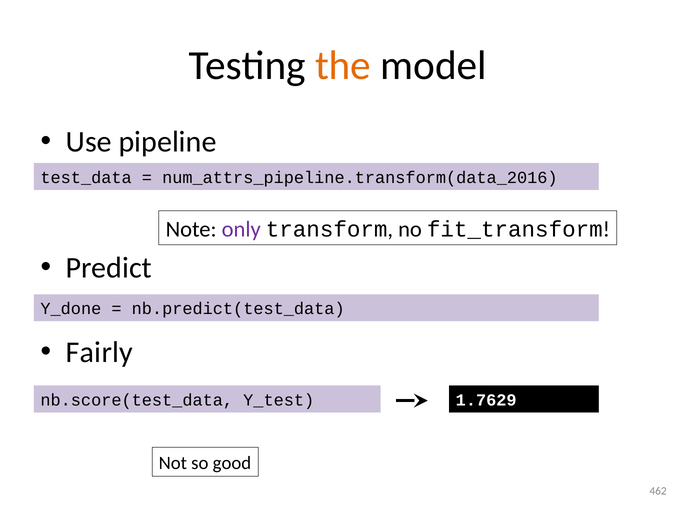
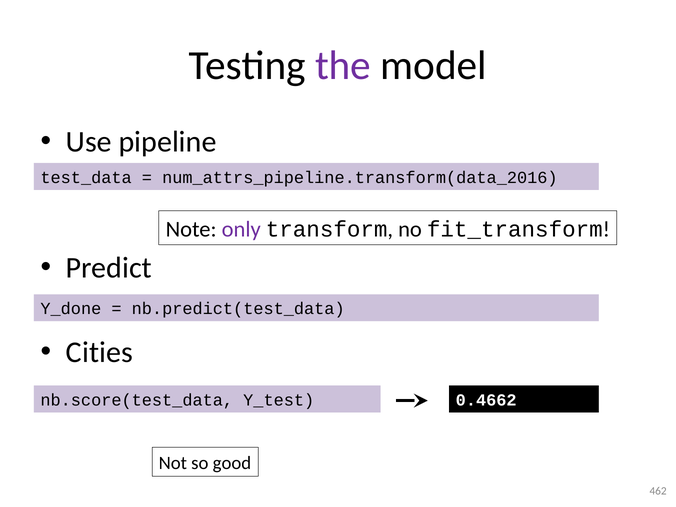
the colour: orange -> purple (343, 65)
Fairly: Fairly -> Cities (99, 352)
1.7629: 1.7629 -> 0.4662 (486, 400)
